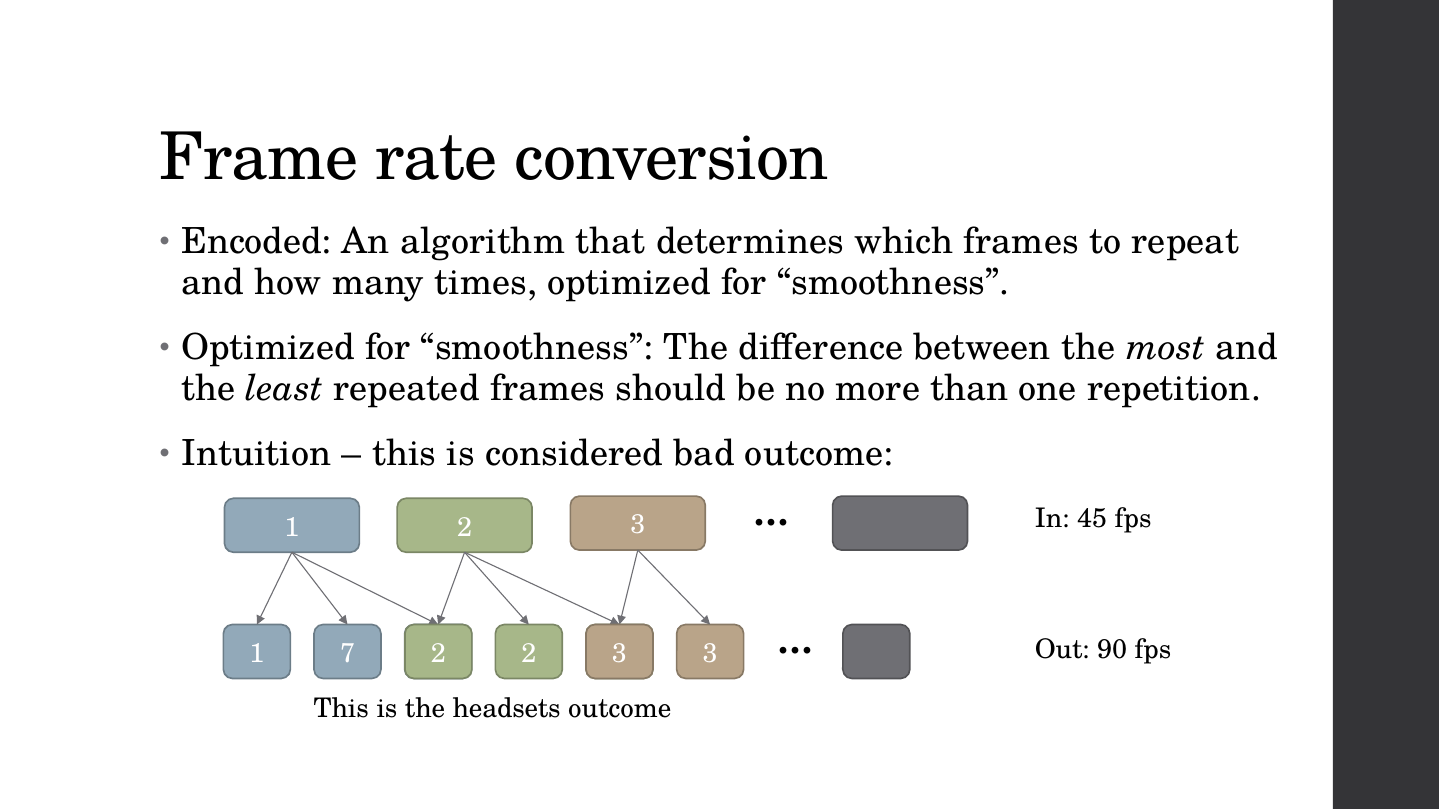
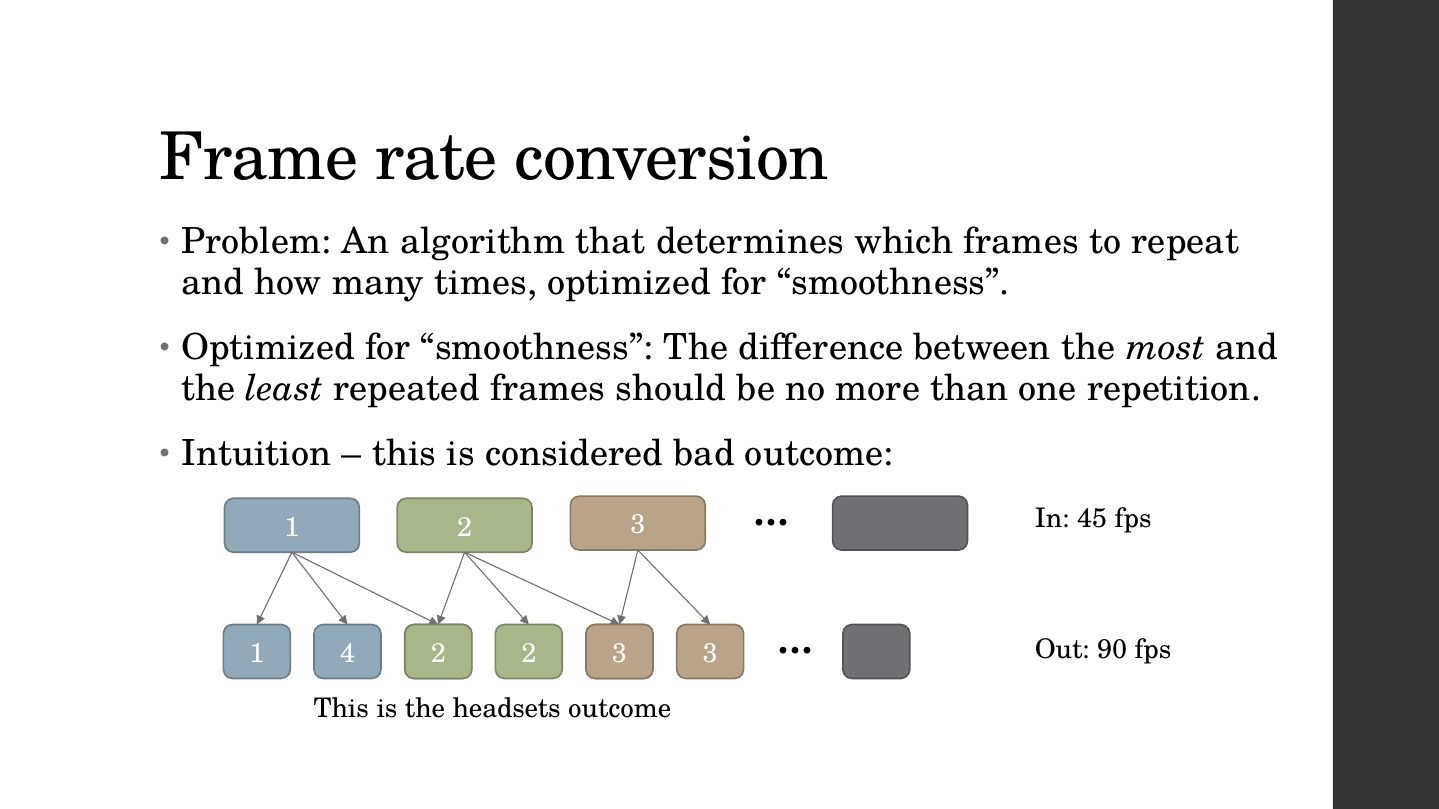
Encoded: Encoded -> Problem (256, 242)
7: 7 -> 4 (348, 654)
